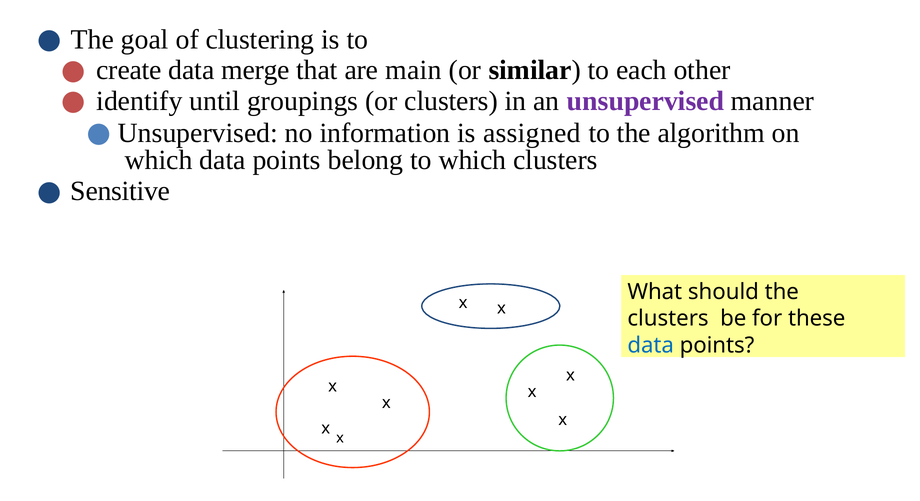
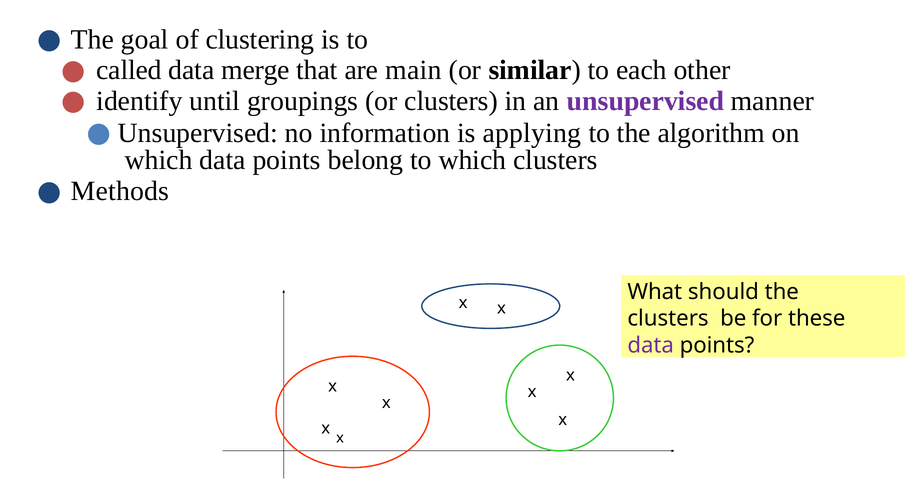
create: create -> called (129, 70)
assigned: assigned -> applying (532, 133)
Sensitive: Sensitive -> Methods (120, 191)
data colour: blue -> purple (651, 345)
